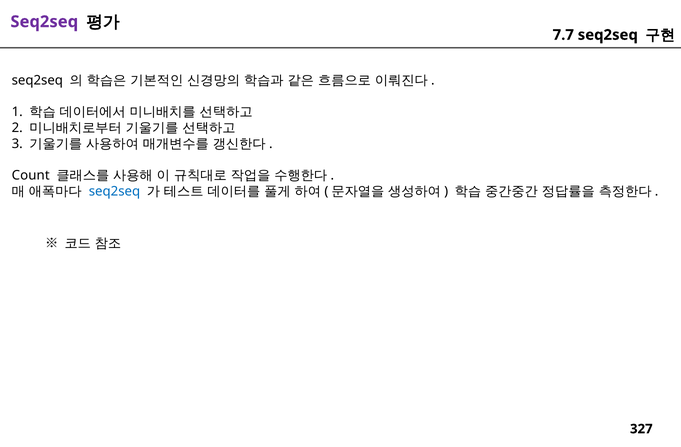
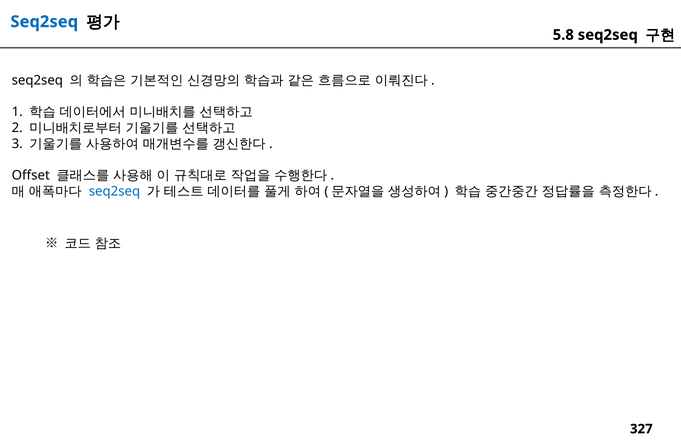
Seq2seq colour: purple -> blue (44, 22)
7.7: 7.7 -> 5.8 (563, 35)
Count: Count -> Offset (31, 176)
